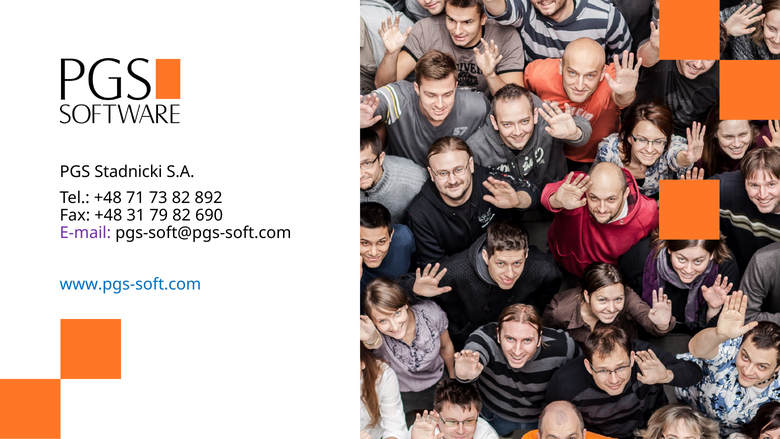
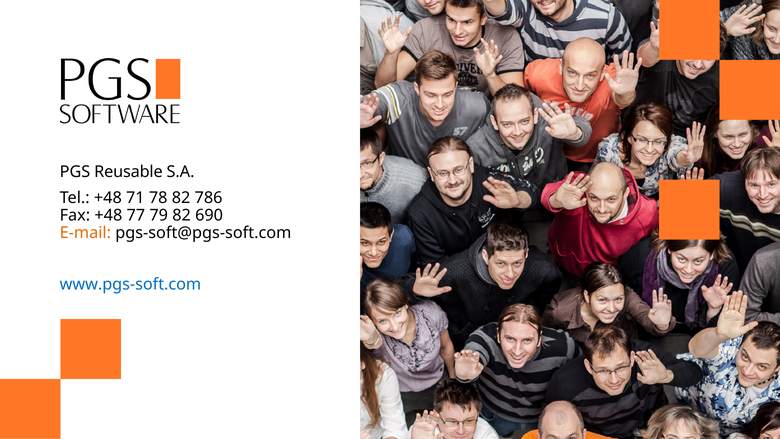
Stadnicki: Stadnicki -> Reusable (128, 172)
73: 73 -> 78 (158, 198)
892: 892 -> 786 (209, 198)
31: 31 -> 77 (136, 215)
E-mail colour: purple -> orange (85, 233)
